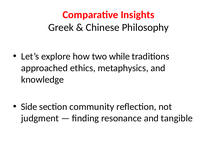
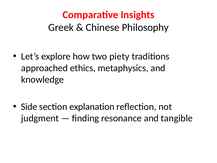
while: while -> piety (119, 56)
community: community -> explanation (92, 107)
